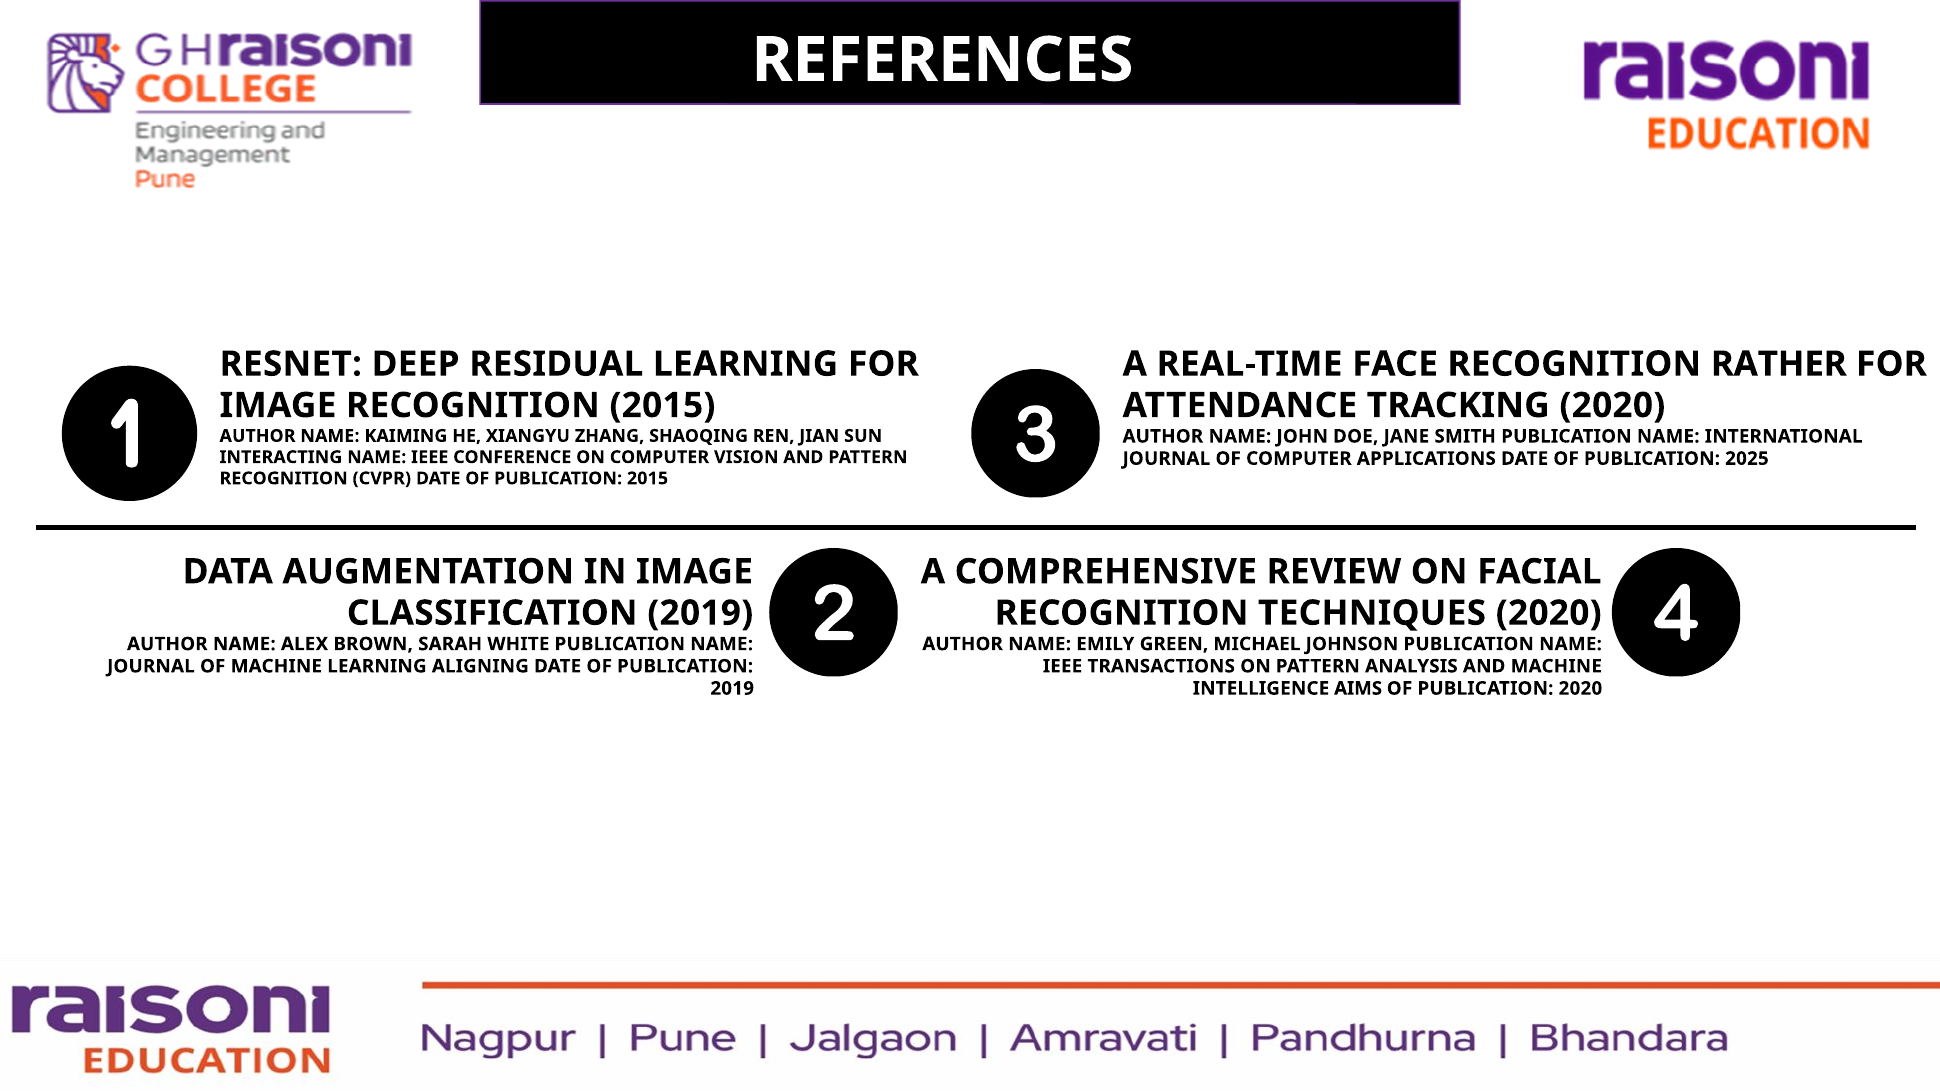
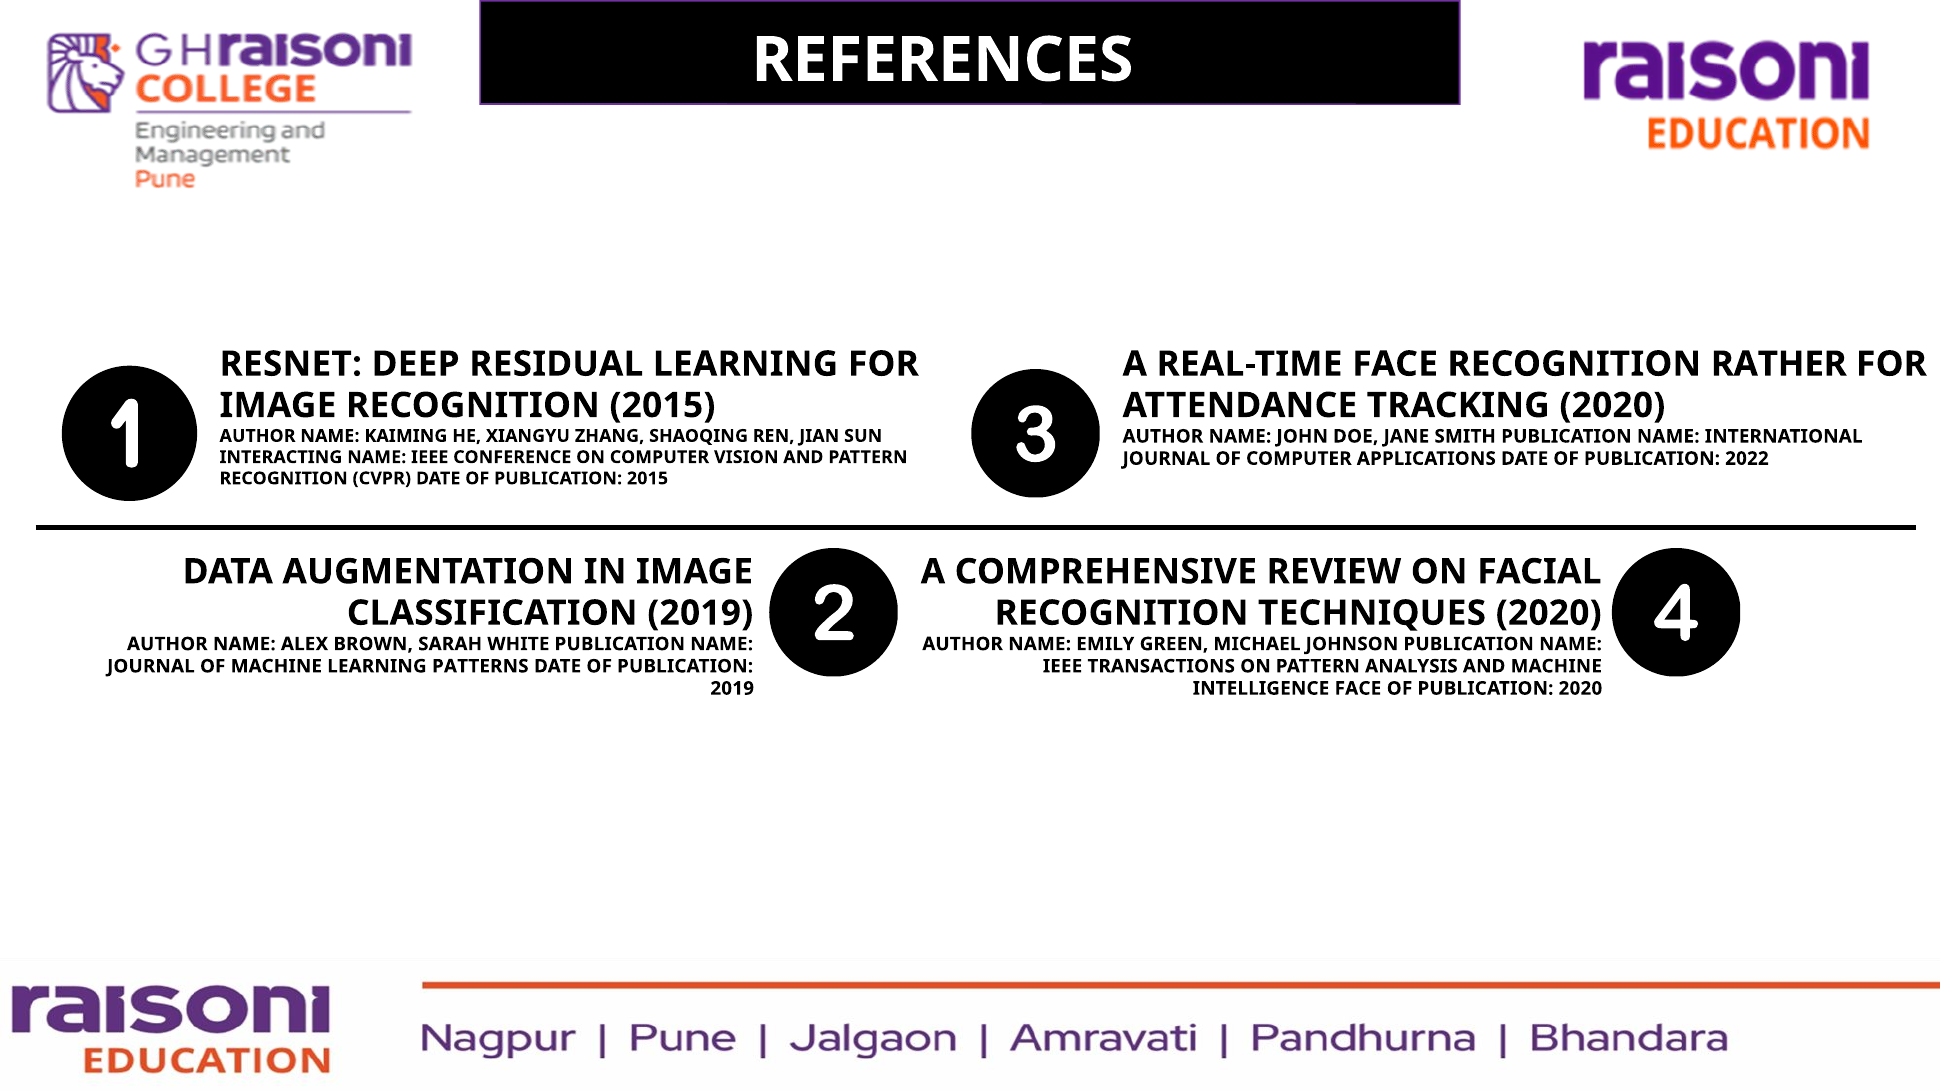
2025: 2025 -> 2022 (1747, 459)
ALIGNING: ALIGNING -> PATTERNS (480, 666)
INTELLIGENCE AIMS: AIMS -> FACE (1358, 689)
